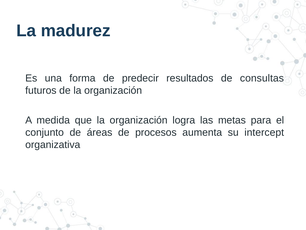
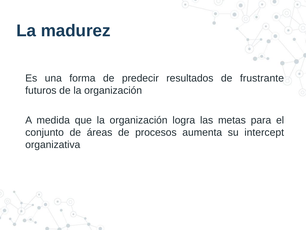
consultas: consultas -> frustrante (262, 78)
